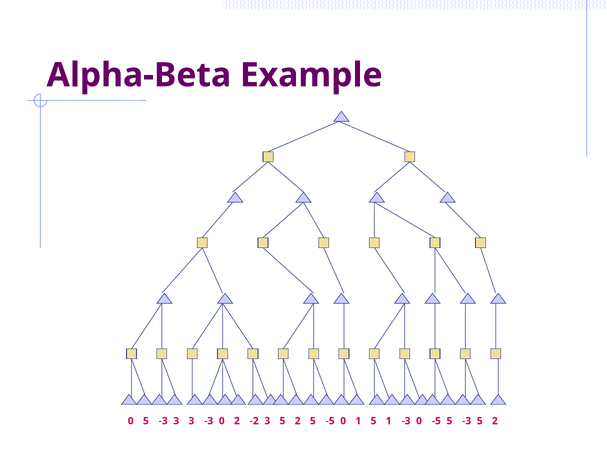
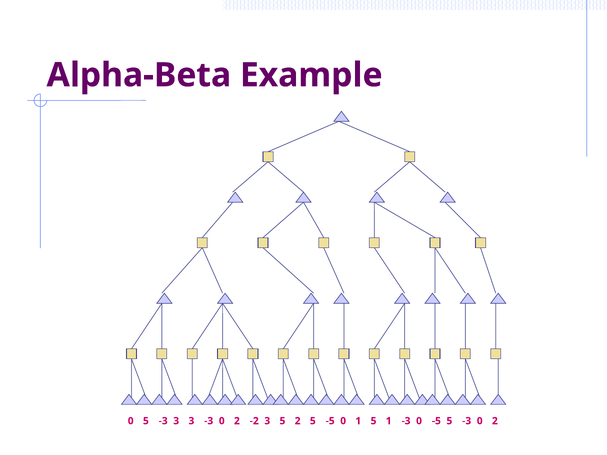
5: 5 -> 0 (480, 421)
